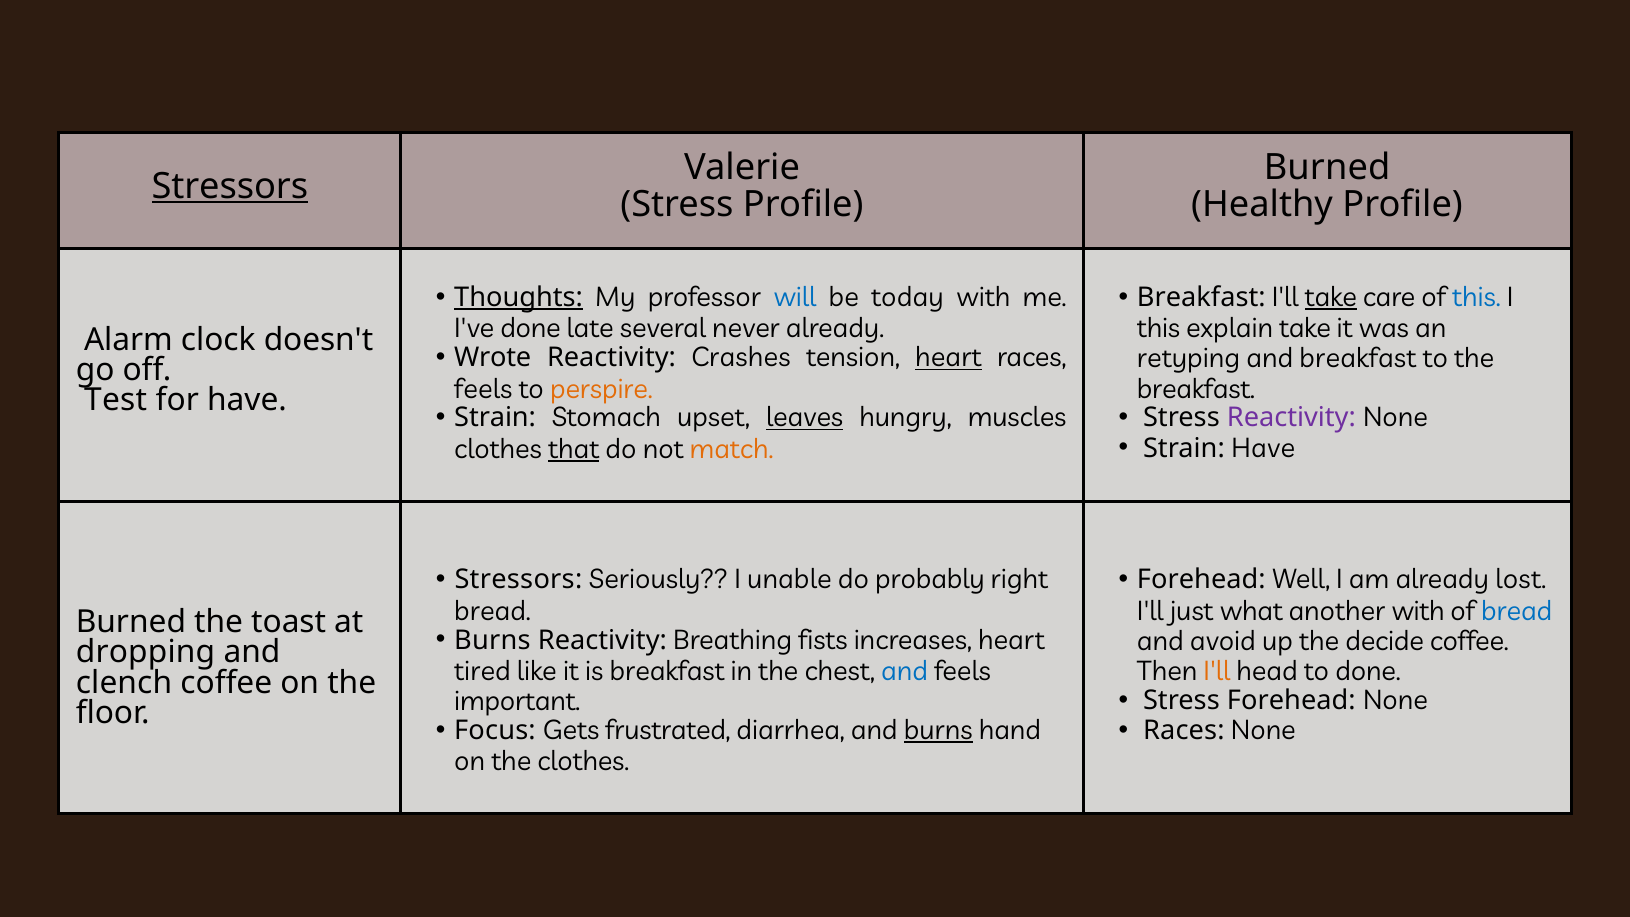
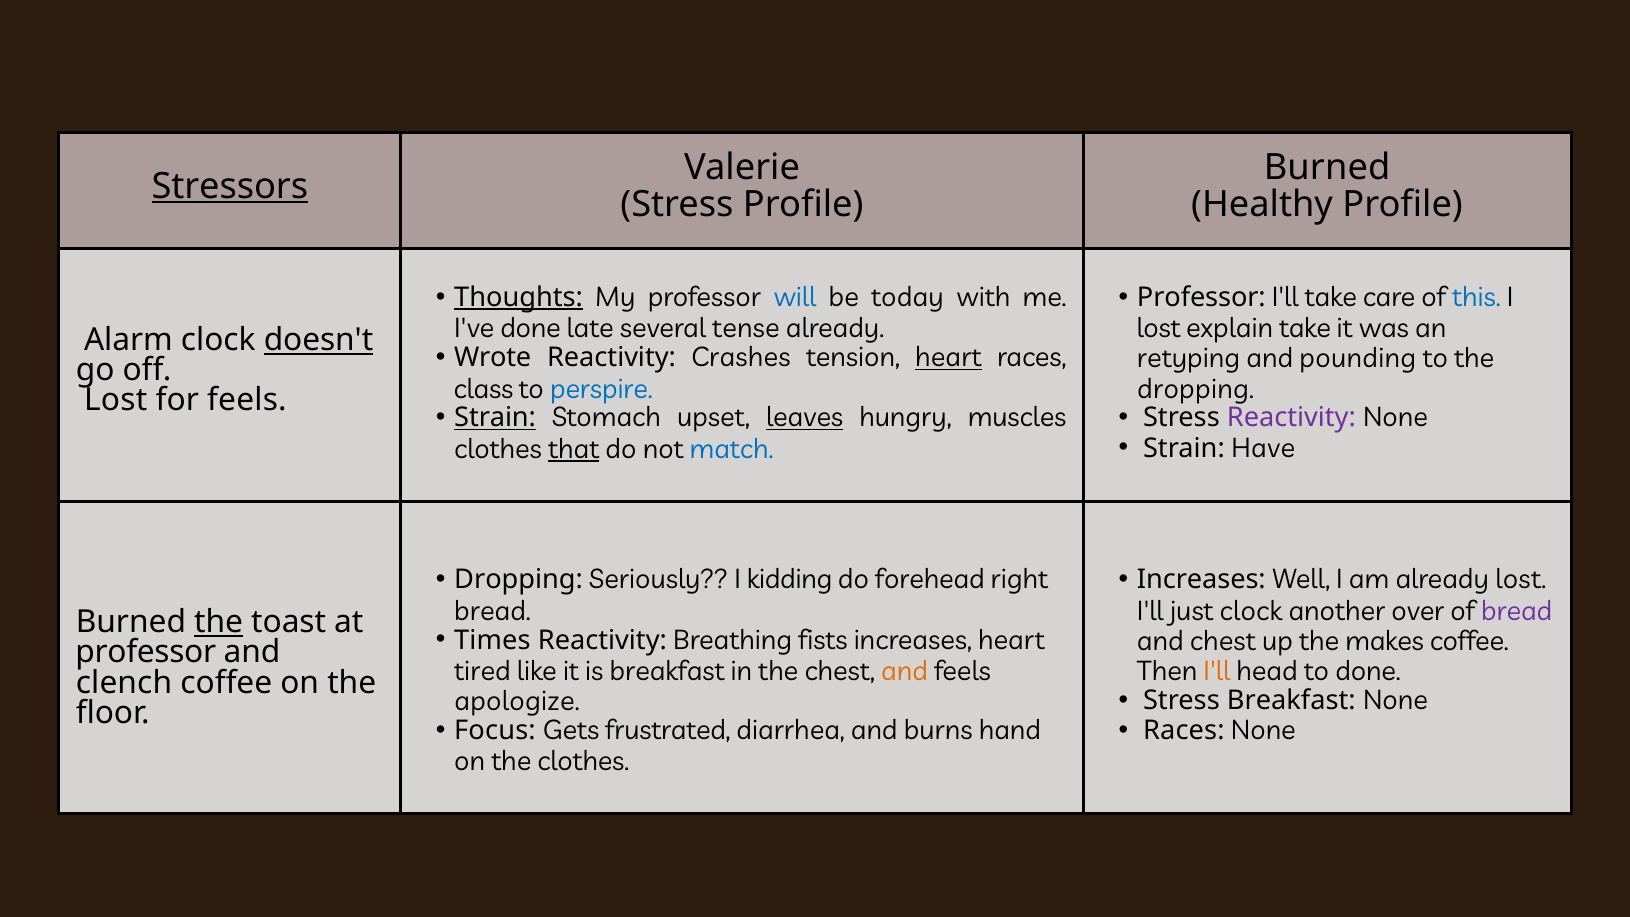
Breakfast: Breakfast -> Professor (1201, 297)
take underline: present -> none (1331, 297)
never: never -> tense (746, 329)
this: this -> lost (1159, 329)
doesn't underline: none -> present (318, 340)
and breakfast: breakfast -> pounding (1358, 359)
feels: feels -> class (484, 389)
perspire colour: orange -> blue (601, 389)
breakfast: breakfast -> dropping (1196, 389)
Test: Test -> Lost (116, 400)
for have: have -> feels (247, 400)
Strain underline: none -> present (495, 418)
match colour: orange -> blue (732, 449)
Stressors: Stressors -> Dropping (519, 580)
unable: unable -> kidding (790, 580)
probably: probably -> forehead (930, 580)
Forehead: Forehead -> Increases (1201, 580)
just what: what -> clock (1251, 611)
another with: with -> over (1418, 611)
bread colour: blue -> purple (1517, 611)
the underline: none -> present (219, 622)
Burns: Burns -> Times (492, 640)
and avoid: avoid -> chest (1223, 641)
decide: decide -> makes (1385, 641)
dropping: dropping -> professor (146, 652)
and colour: blue -> orange (905, 671)
Stress Forehead: Forehead -> Breakfast (1291, 700)
important: important -> apologize (517, 701)
burns underline: present -> none (938, 730)
